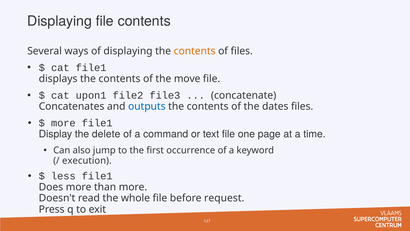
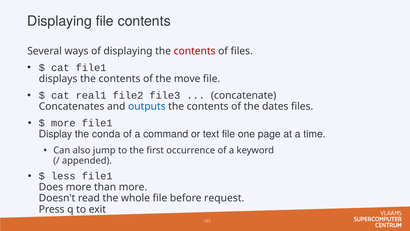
contents colour: orange -> red (195, 51)
upon1: upon1 -> real1 (91, 95)
delete: delete -> conda (106, 134)
execution: execution -> appended (87, 160)
